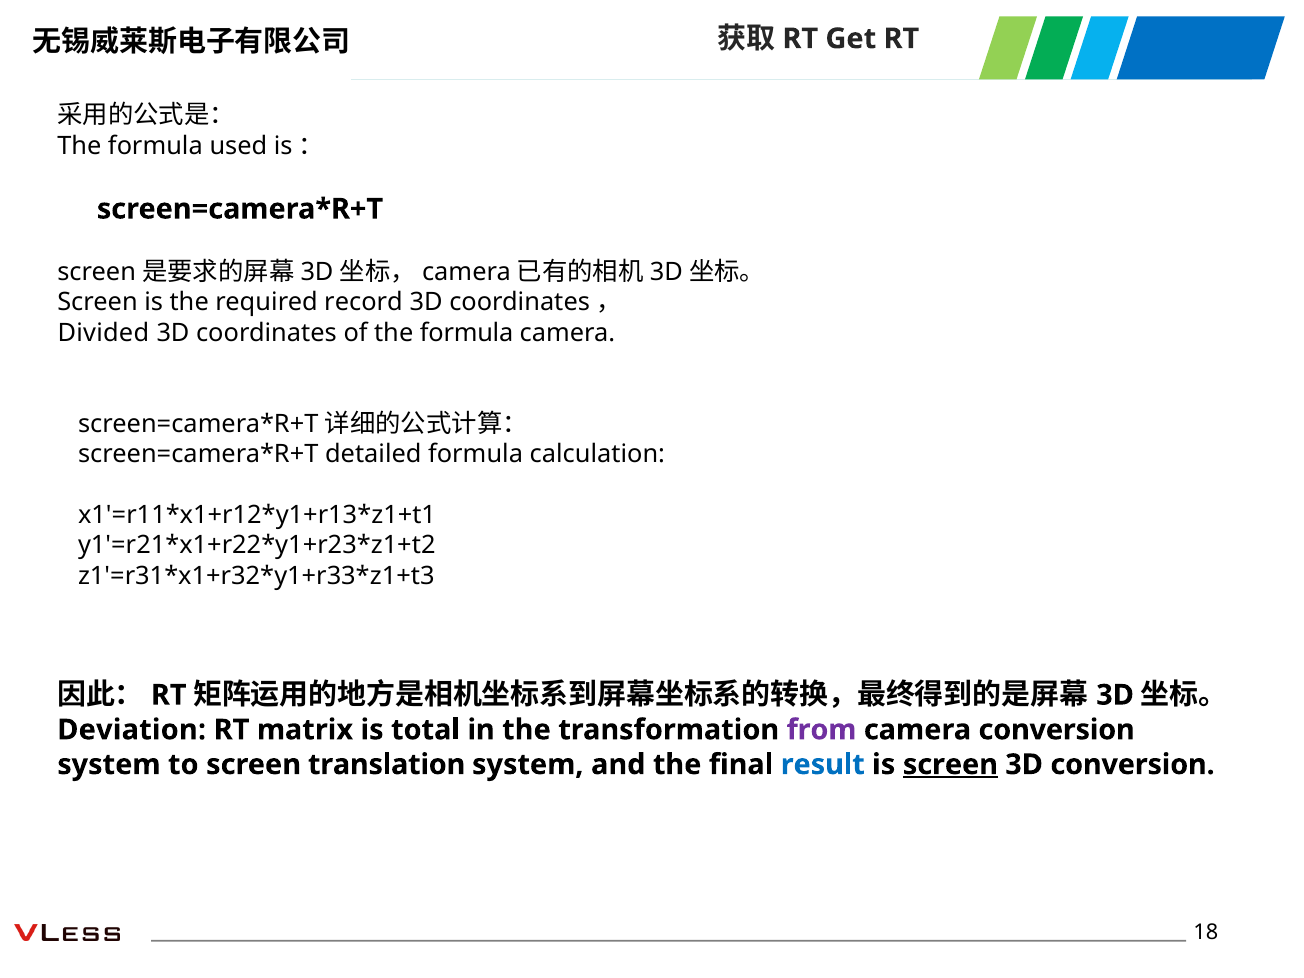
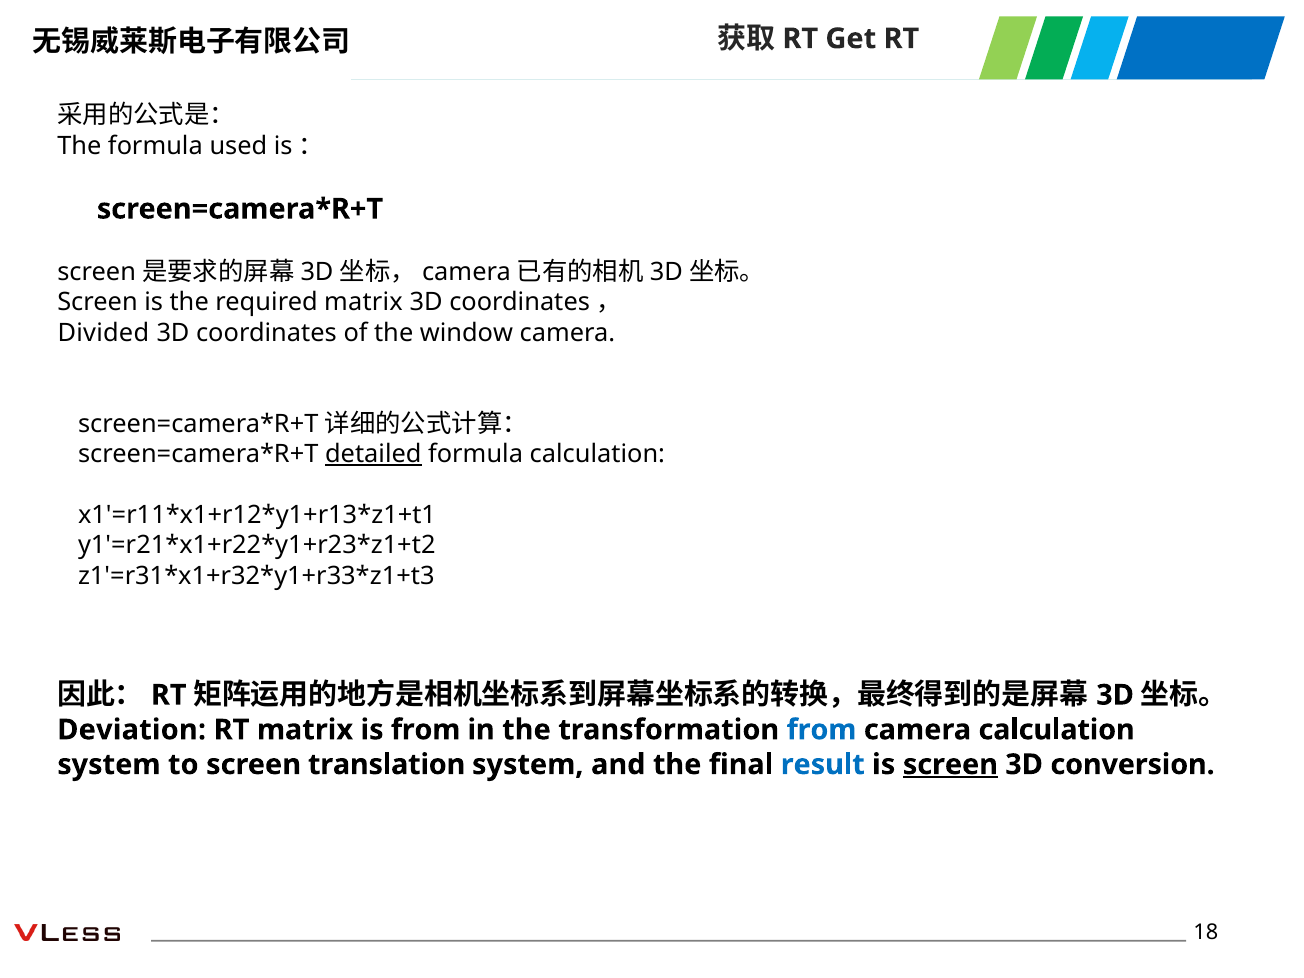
required record: record -> matrix (363, 302)
of the formula: formula -> window (466, 333)
detailed underline: none -> present (373, 454)
is total: total -> from (426, 730)
from colour: purple -> blue (822, 730)
camera conversion: conversion -> calculation (1057, 730)
